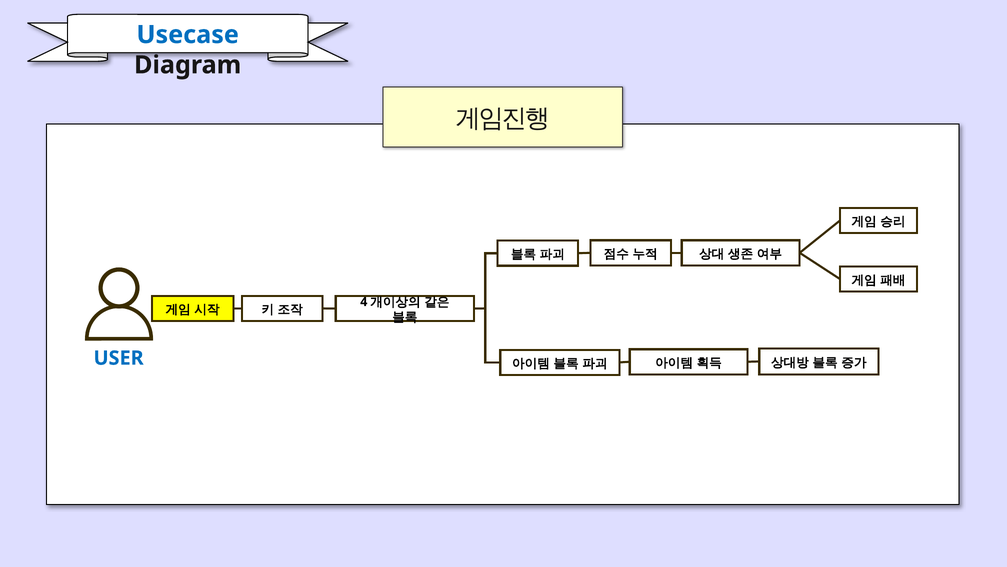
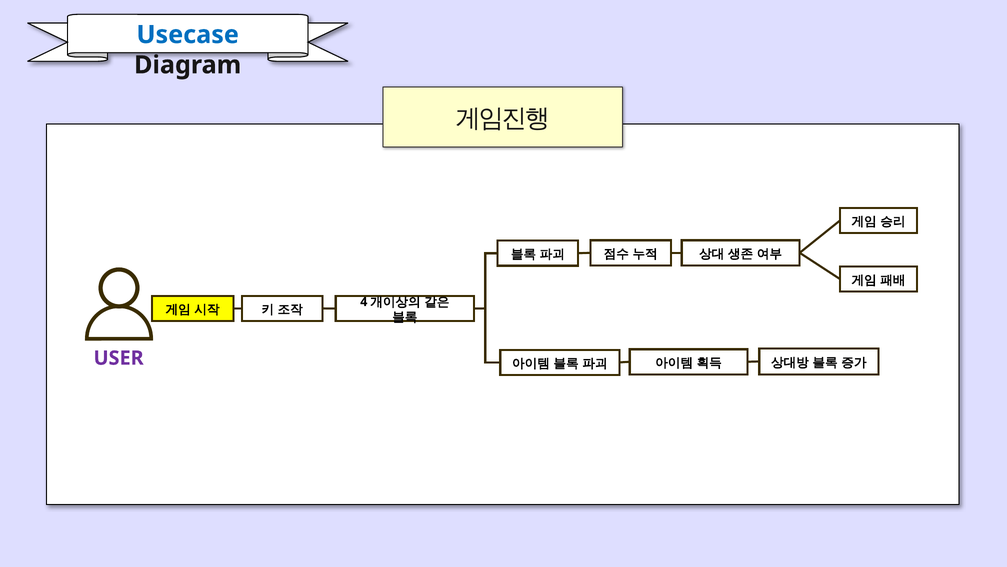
USER colour: blue -> purple (119, 358)
